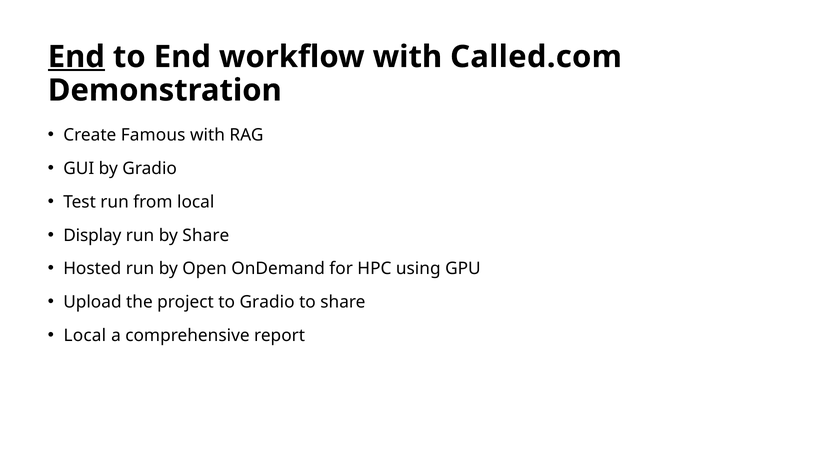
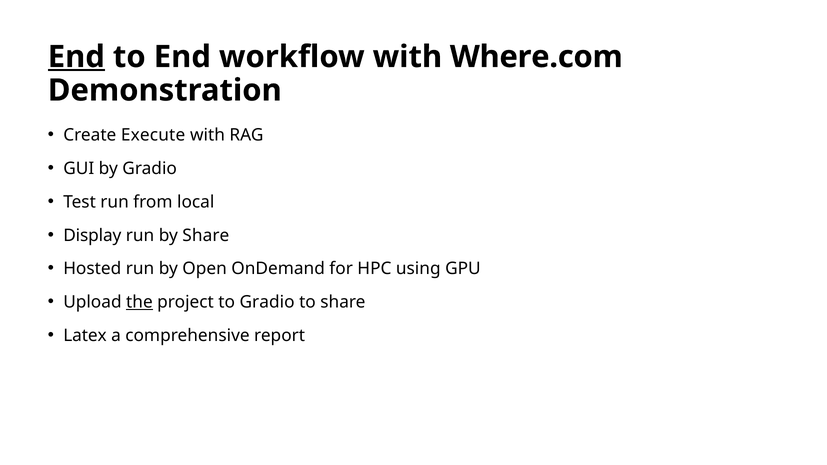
Called.com: Called.com -> Where.com (536, 57)
Famous: Famous -> Execute (153, 135)
the underline: none -> present (139, 302)
Local: Local -> Latex (85, 336)
